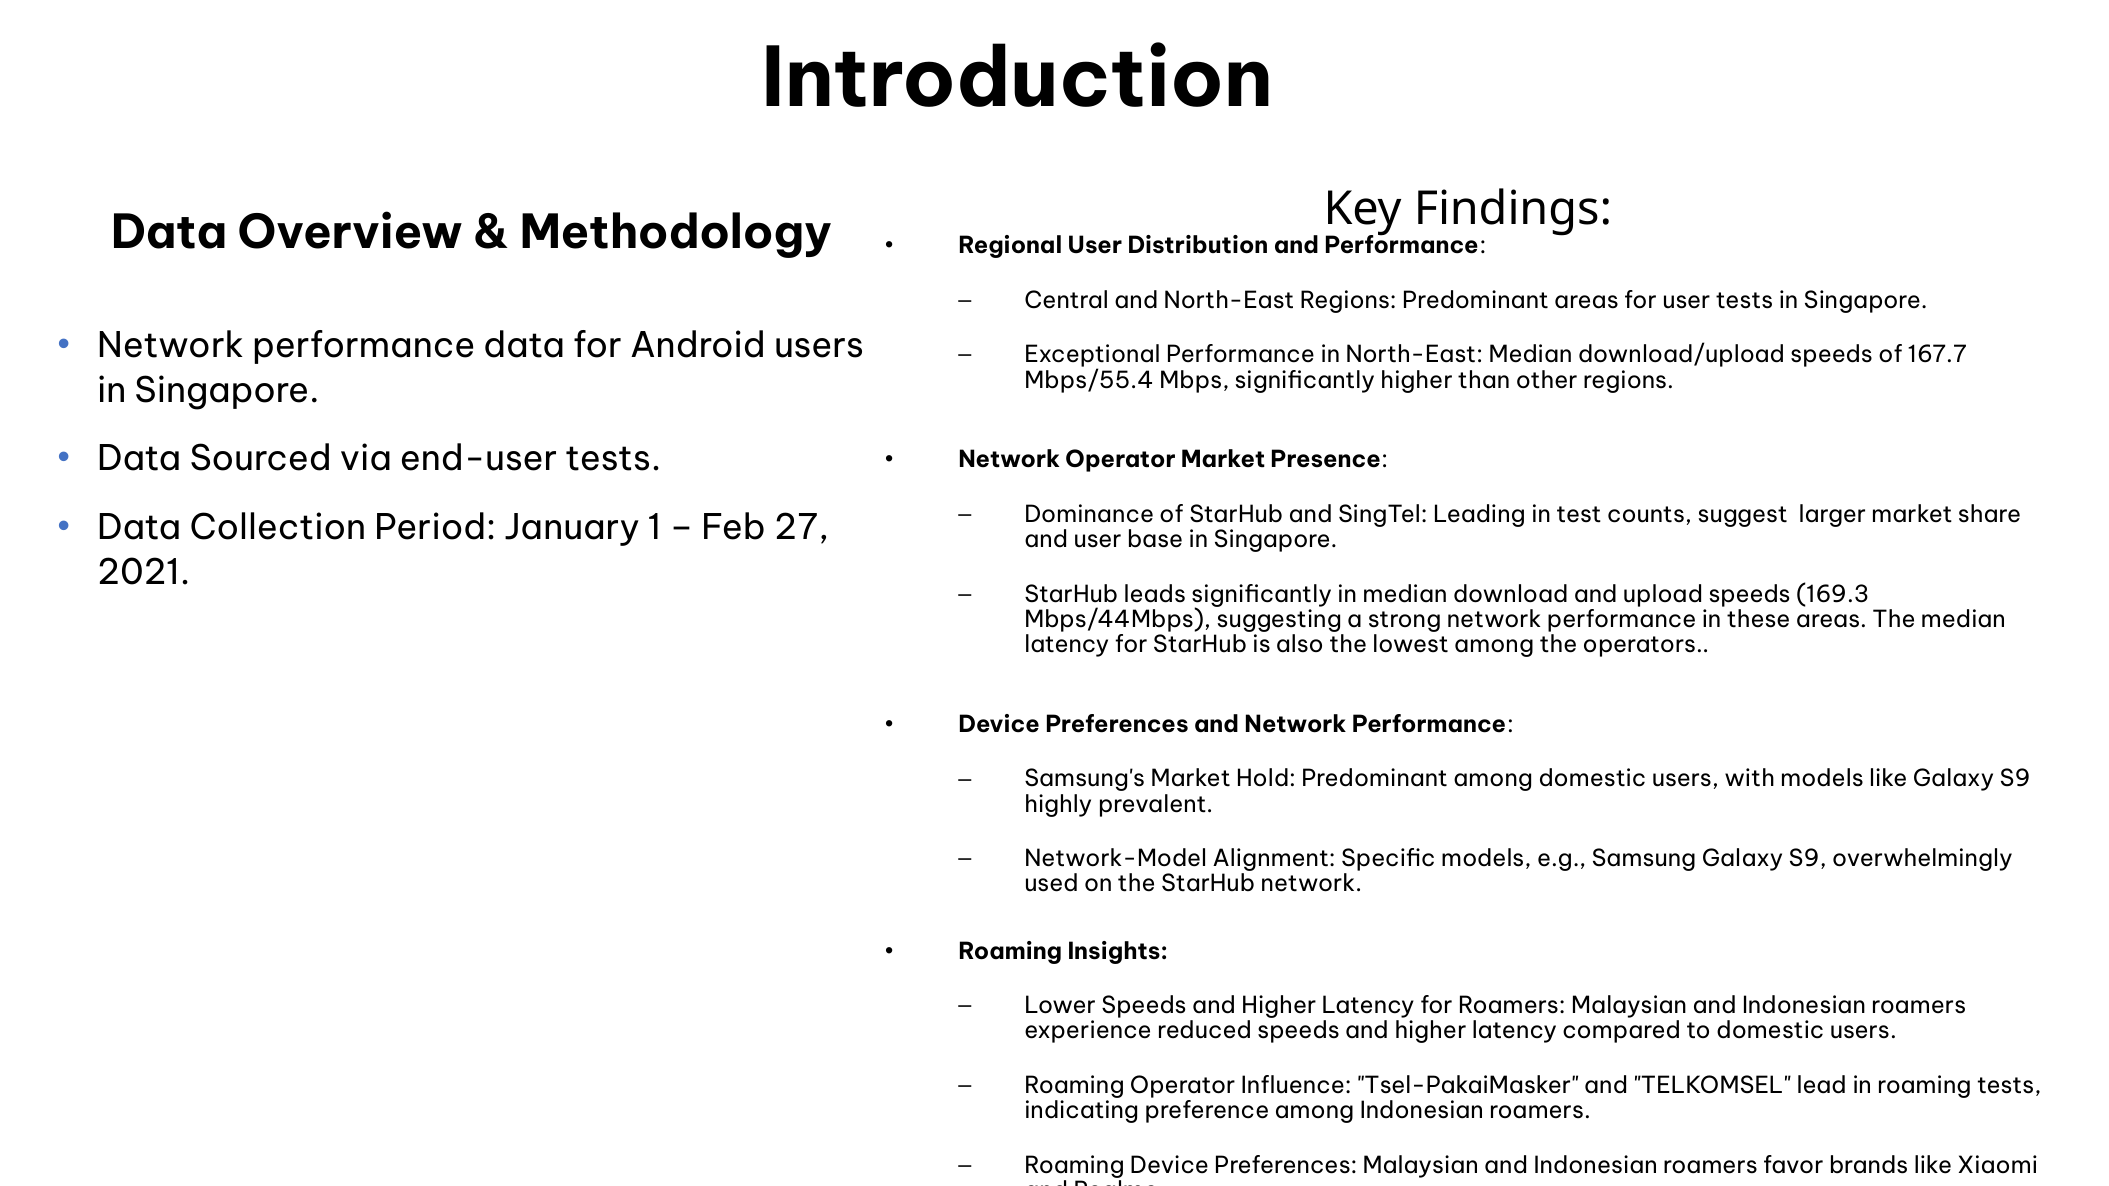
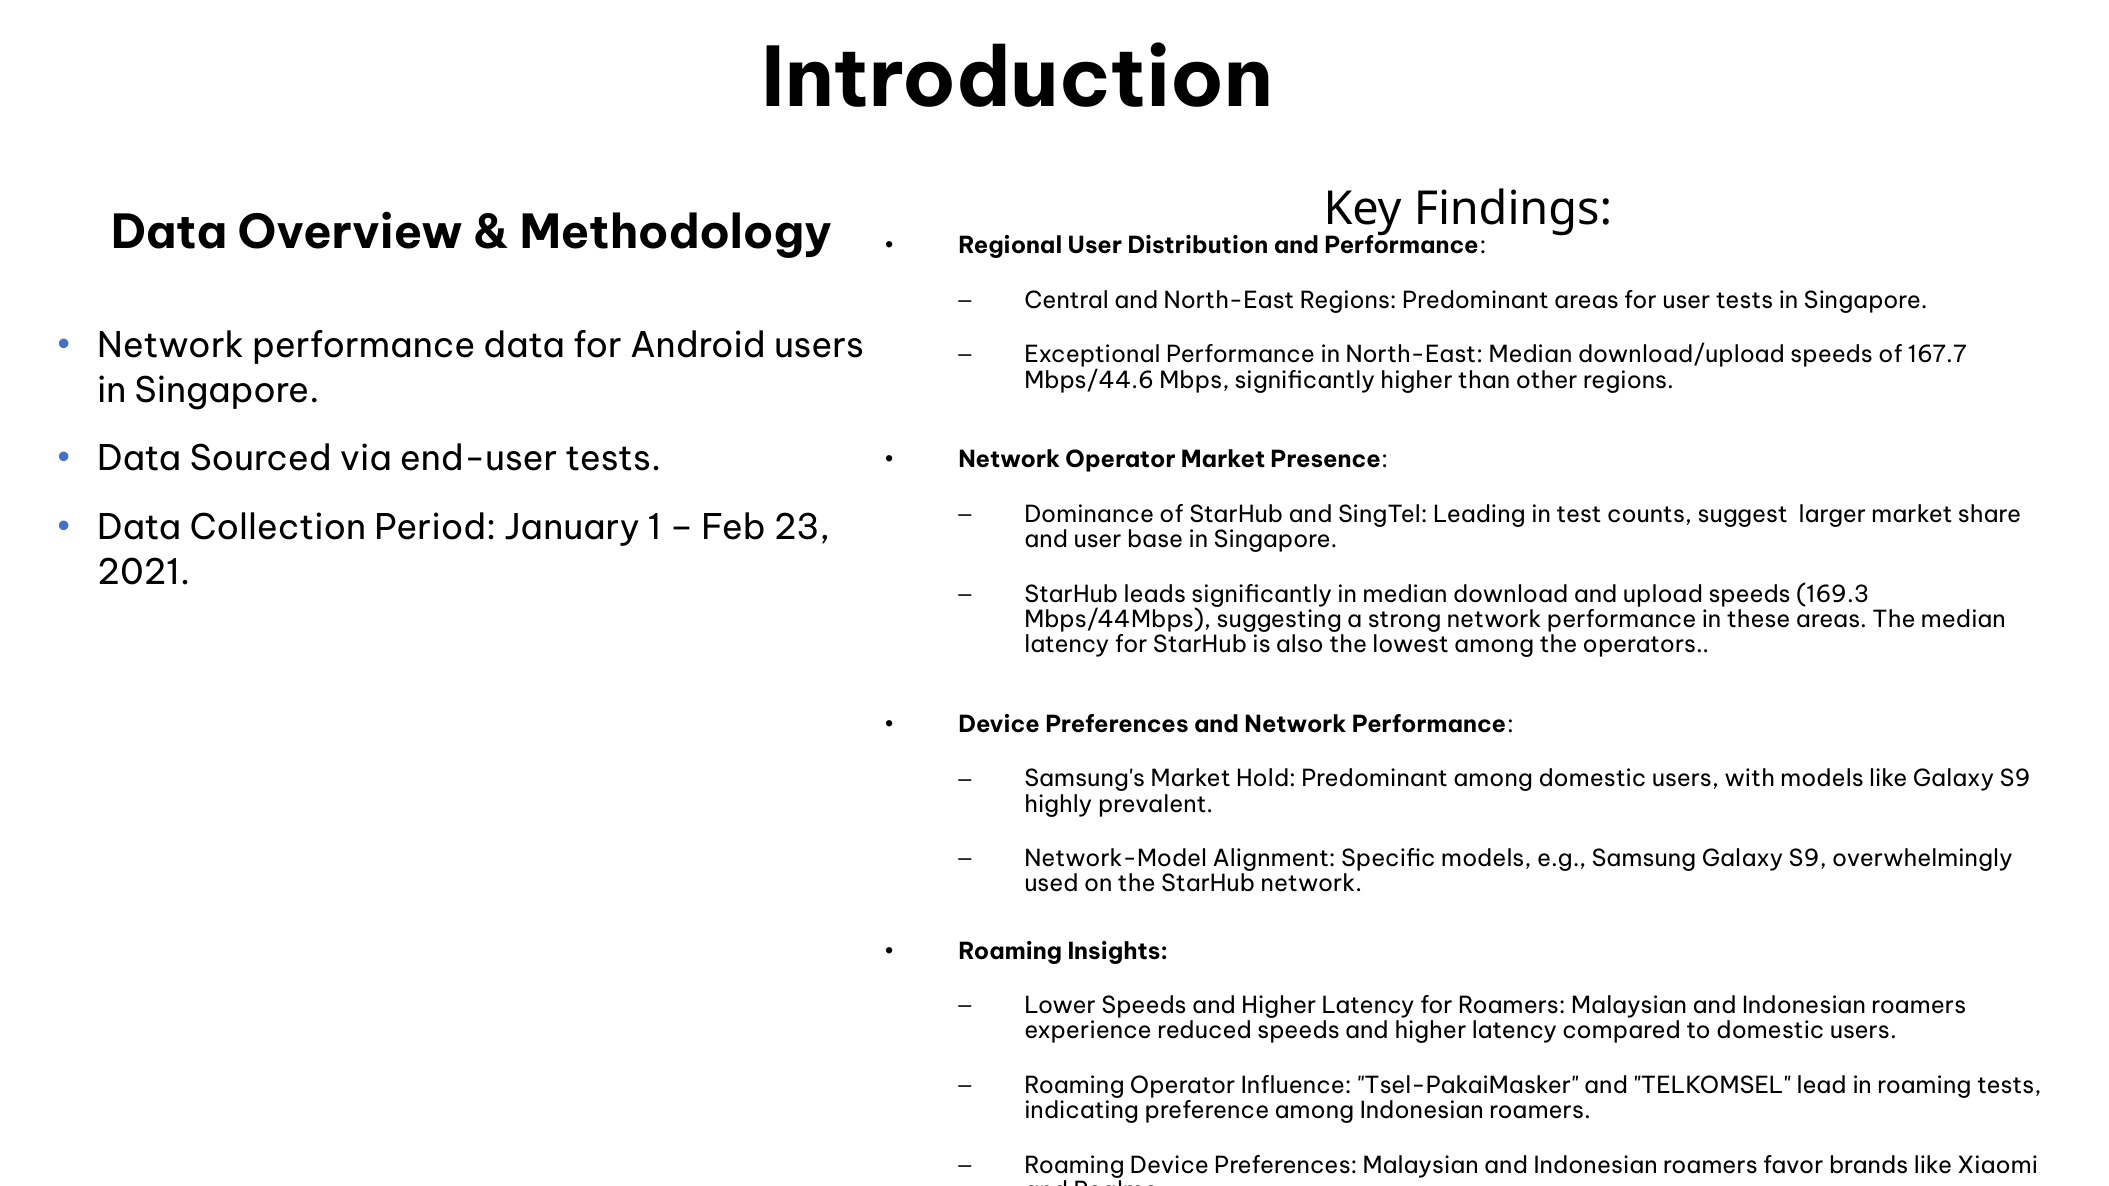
Mbps/55.4: Mbps/55.4 -> Mbps/44.6 (1089, 380)
27: 27 -> 23 (802, 528)
